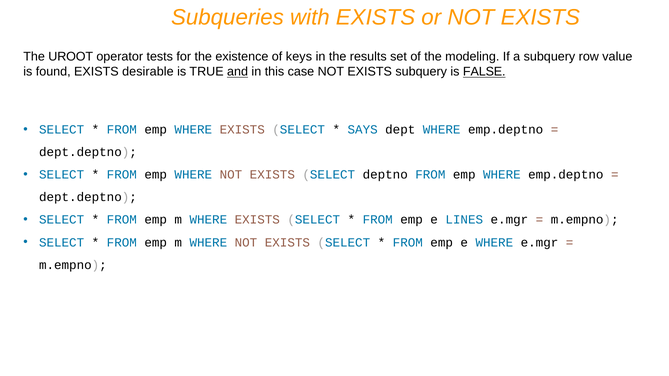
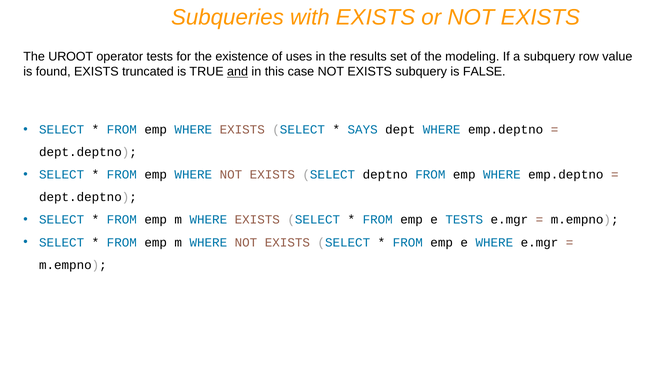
keys: keys -> uses (299, 57)
desirable: desirable -> truncated (148, 72)
FALSE underline: present -> none (484, 72)
e LINES: LINES -> TESTS (464, 220)
